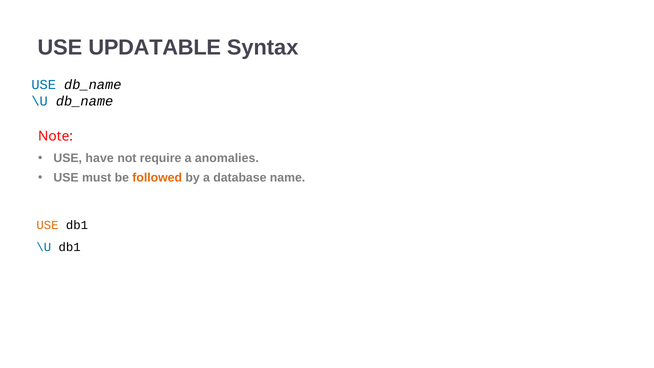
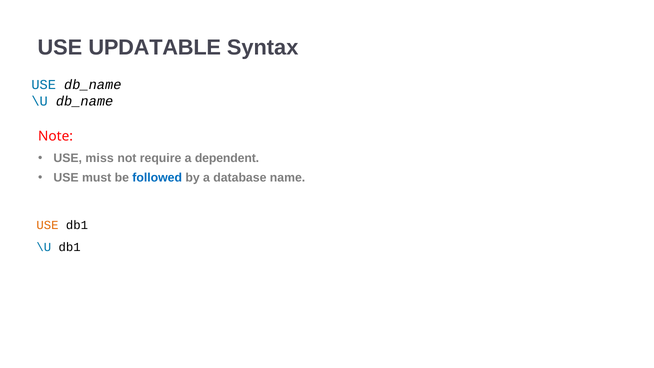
have: have -> miss (100, 158)
anomalies: anomalies -> dependent (227, 158)
followed colour: orange -> blue (157, 178)
